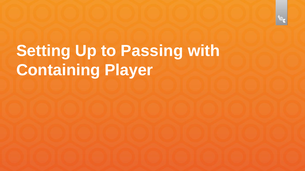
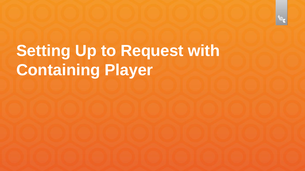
Passing: Passing -> Request (152, 51)
